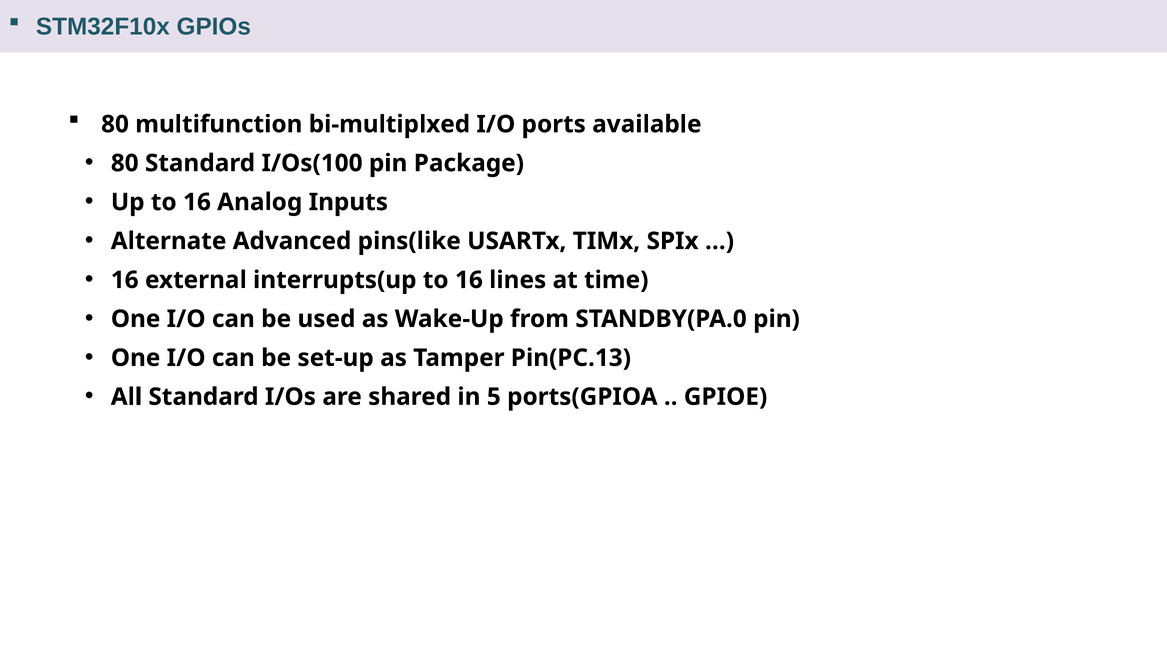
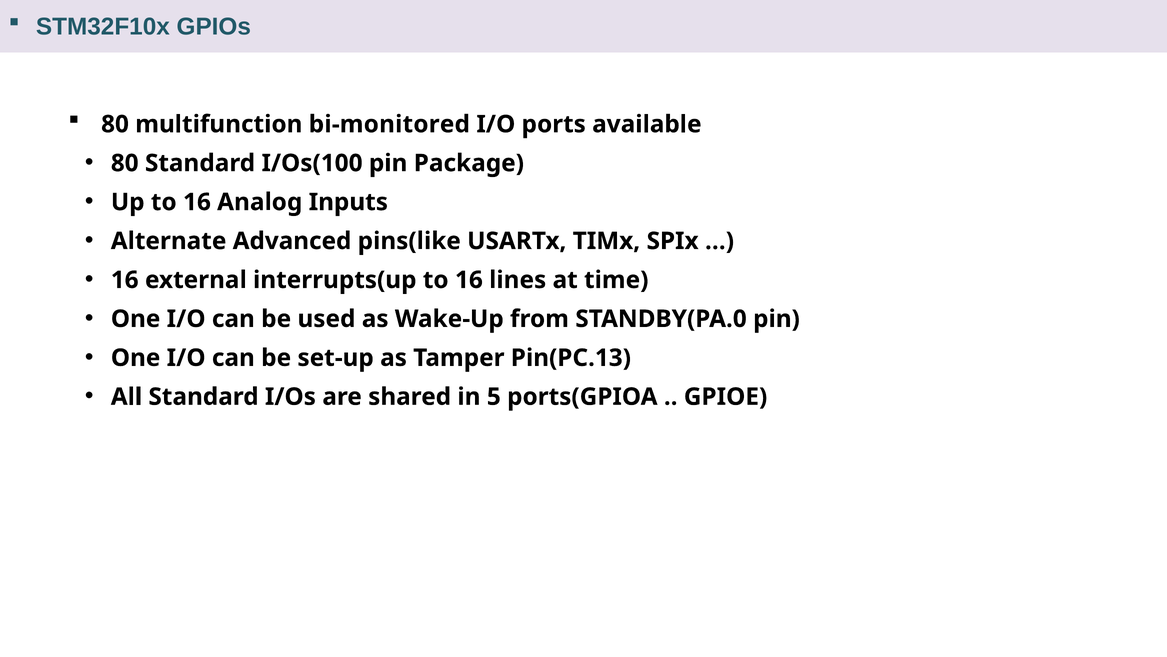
bi-multiplxed: bi-multiplxed -> bi-monitored (389, 124)
